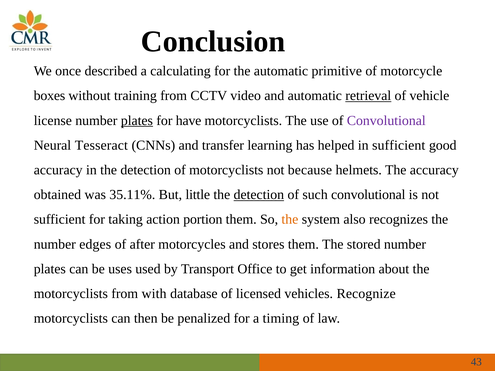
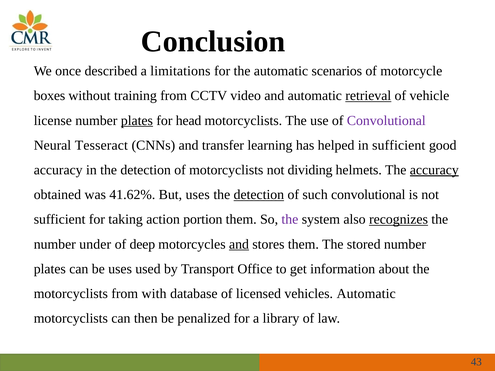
calculating: calculating -> limitations (180, 71)
primitive: primitive -> scenarios (337, 71)
have: have -> head (189, 121)
because: because -> dividing (310, 170)
accuracy underline: none -> present (434, 170)
35.11%: 35.11% -> 41.62% (132, 195)
But little: little -> uses (198, 195)
the colour: orange -> purple (290, 220)
recognizes underline: none -> present (399, 220)
edges: edges -> under (95, 244)
after: after -> deep (142, 244)
and underline: none -> present (239, 244)
vehicles Recognize: Recognize -> Automatic (366, 294)
timing: timing -> library (281, 319)
